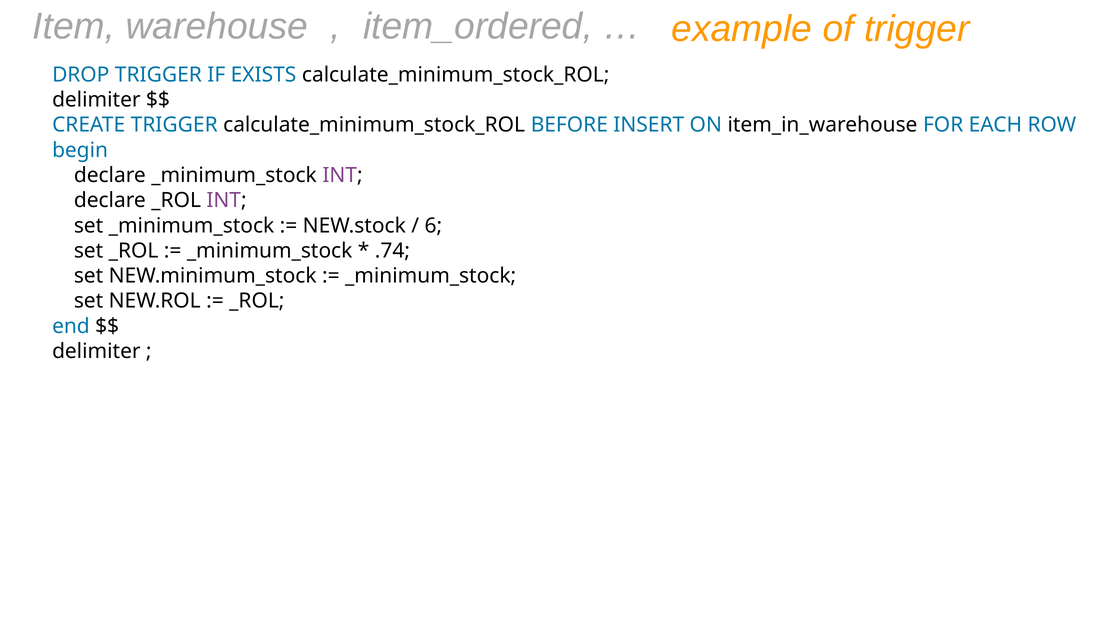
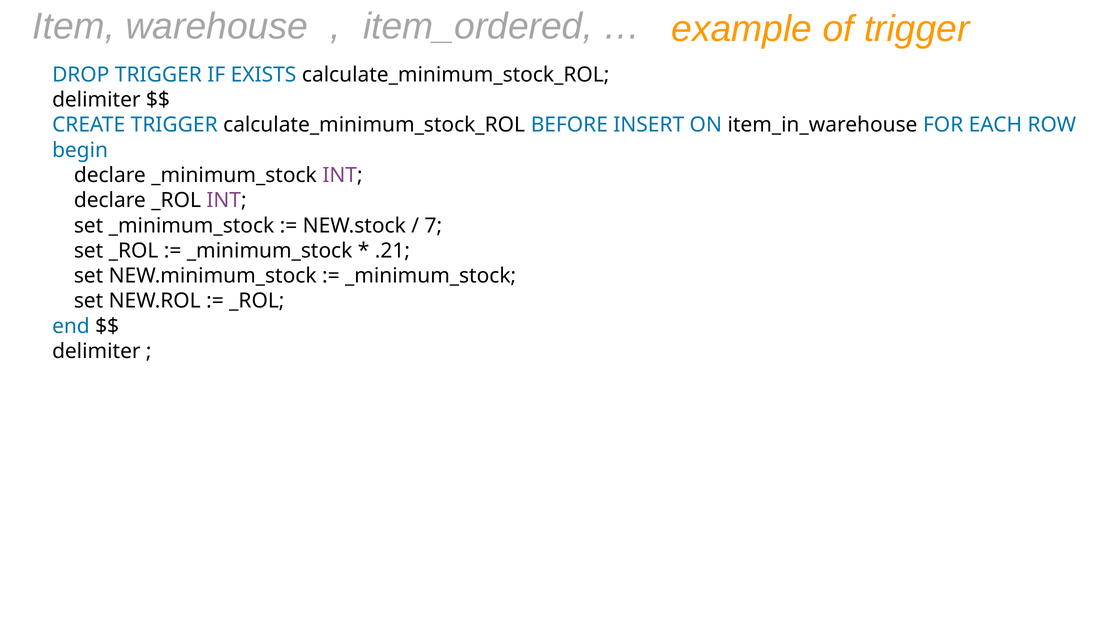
6: 6 -> 7 (433, 226)
.74: .74 -> .21 (392, 251)
